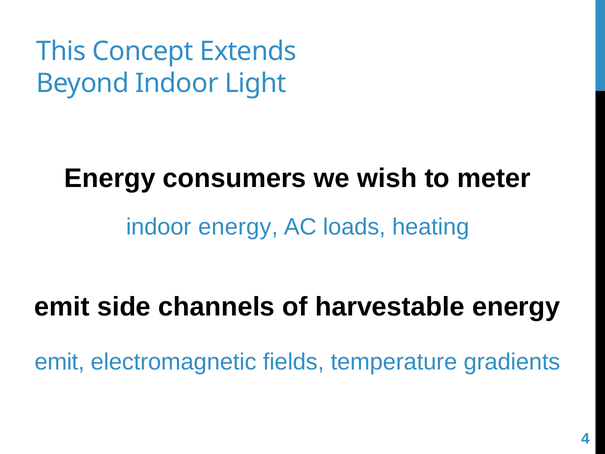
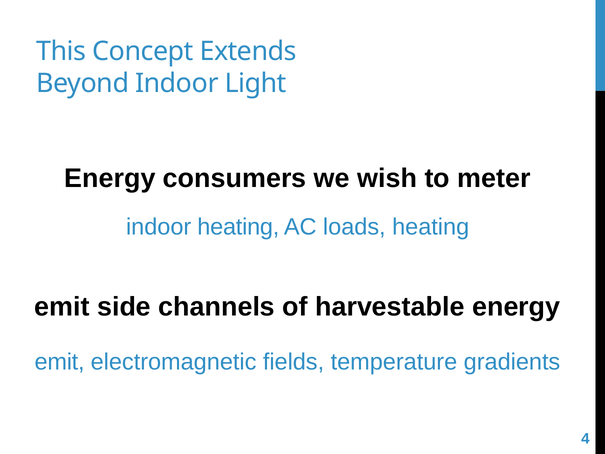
indoor energy: energy -> heating (238, 227)
